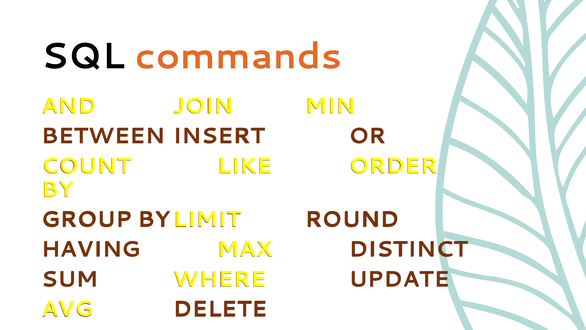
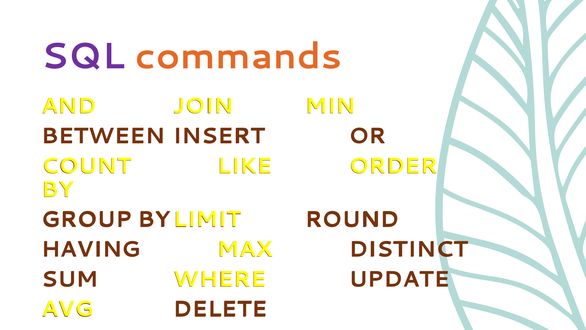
SQL colour: black -> purple (83, 56)
